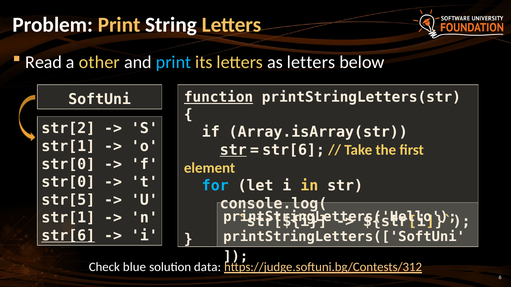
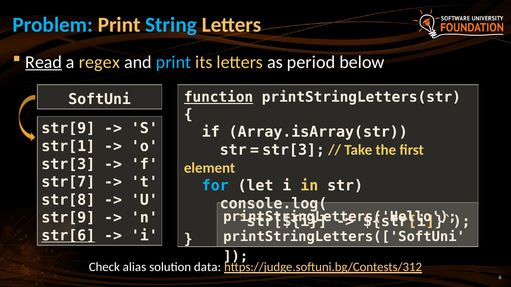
Problem colour: white -> light blue (53, 25)
String colour: white -> light blue (171, 25)
Read underline: none -> present (44, 62)
other: other -> regex (99, 62)
as letters: letters -> period (311, 62)
str[2: str[2 -> str[9 (68, 129)
str underline: present -> none (233, 150)
str[6: str[6 -> str[3 (294, 150)
str[0: str[0 -> str[3 (68, 164)
str[0: str[0 -> str[7 (68, 182)
str[5: str[5 -> str[8 (68, 200)
str[1: str[1 -> str[9 (68, 218)
blue: blue -> alias (134, 268)
